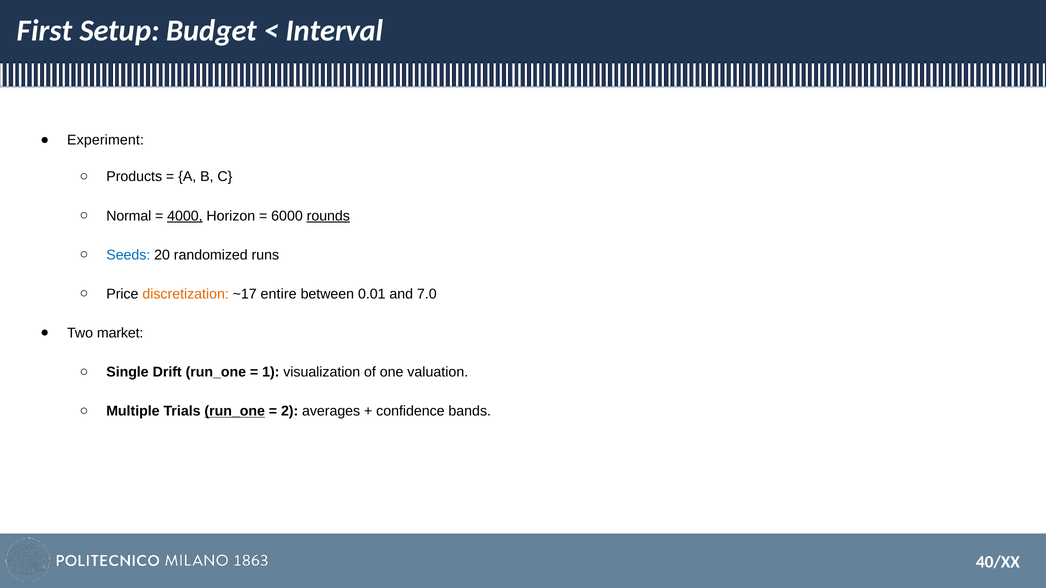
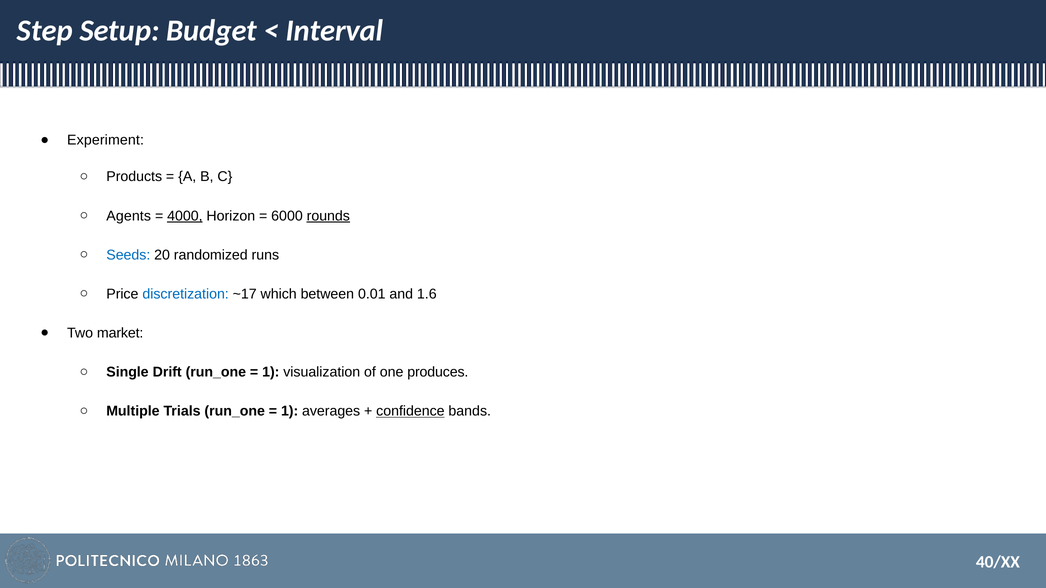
First: First -> Step (45, 31)
Normal: Normal -> Agents (129, 216)
discretization colour: orange -> blue (186, 294)
entire: entire -> which (279, 294)
7.0: 7.0 -> 1.6 (427, 294)
valuation: valuation -> produces (438, 372)
run_one underline: present -> none (235, 411)
2: 2 -> 1 (290, 411)
confidence underline: none -> present (410, 411)
